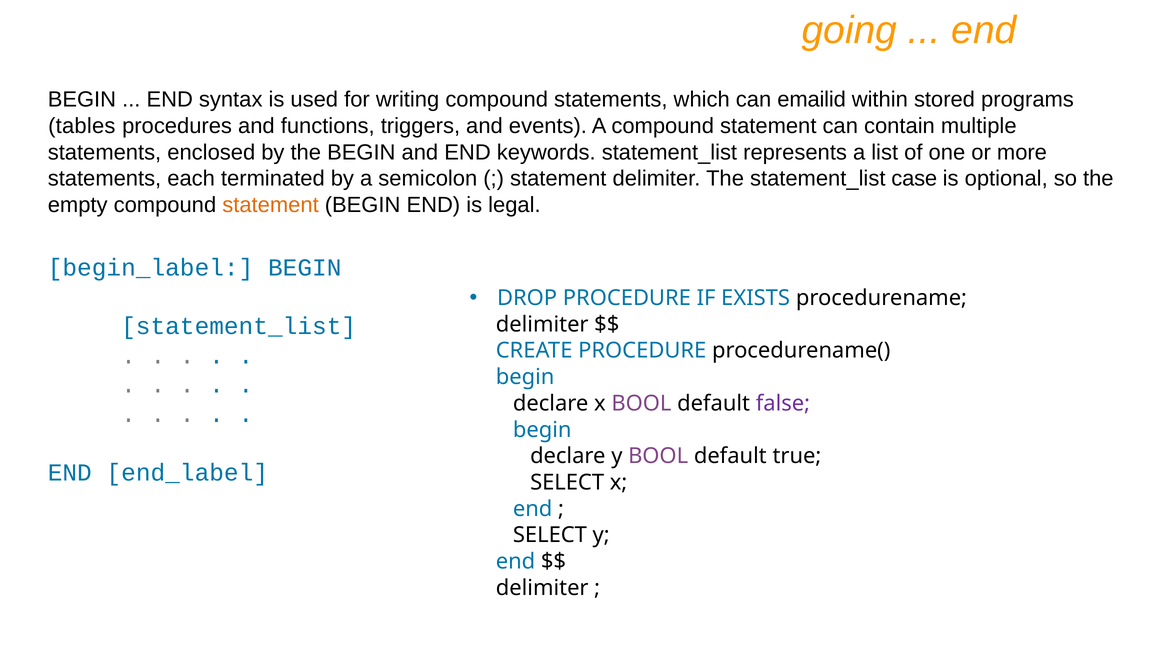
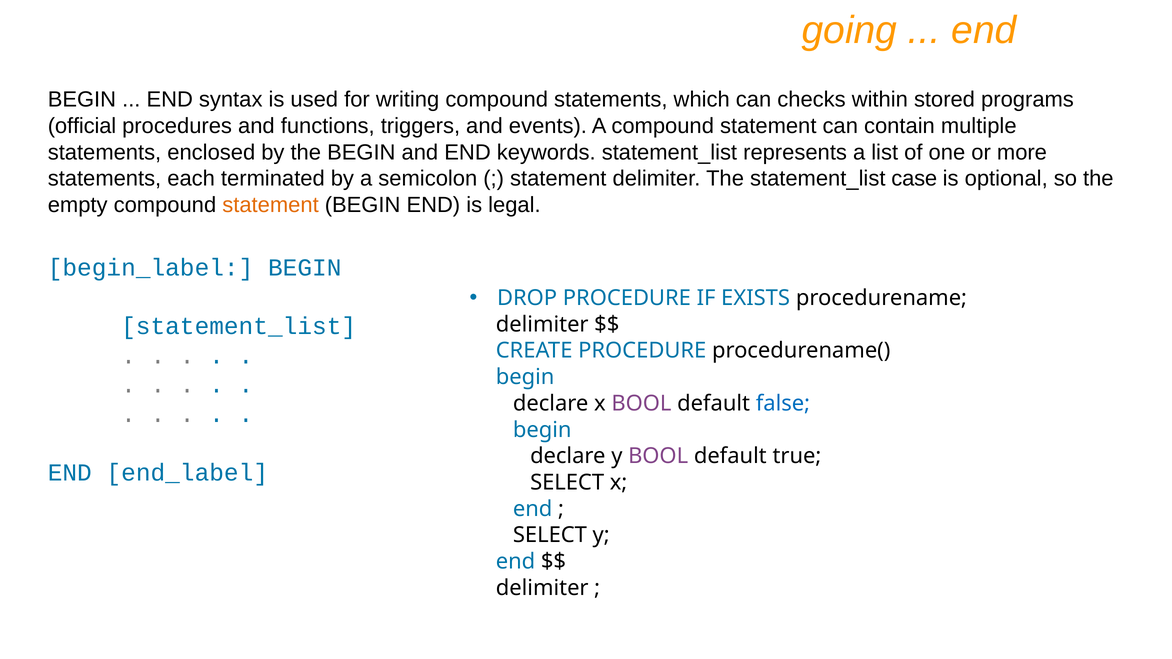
emailid: emailid -> checks (812, 100)
tables: tables -> official (82, 126)
false colour: purple -> blue (783, 404)
